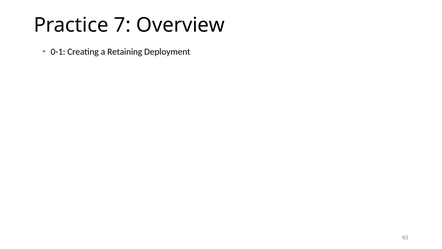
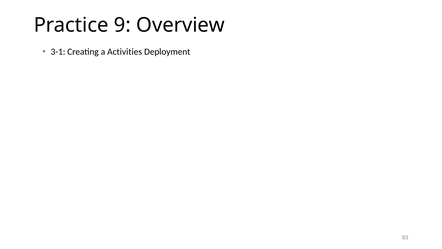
7: 7 -> 9 (122, 25)
0-1: 0-1 -> 3-1 (58, 52)
Retaining: Retaining -> Activities (125, 52)
